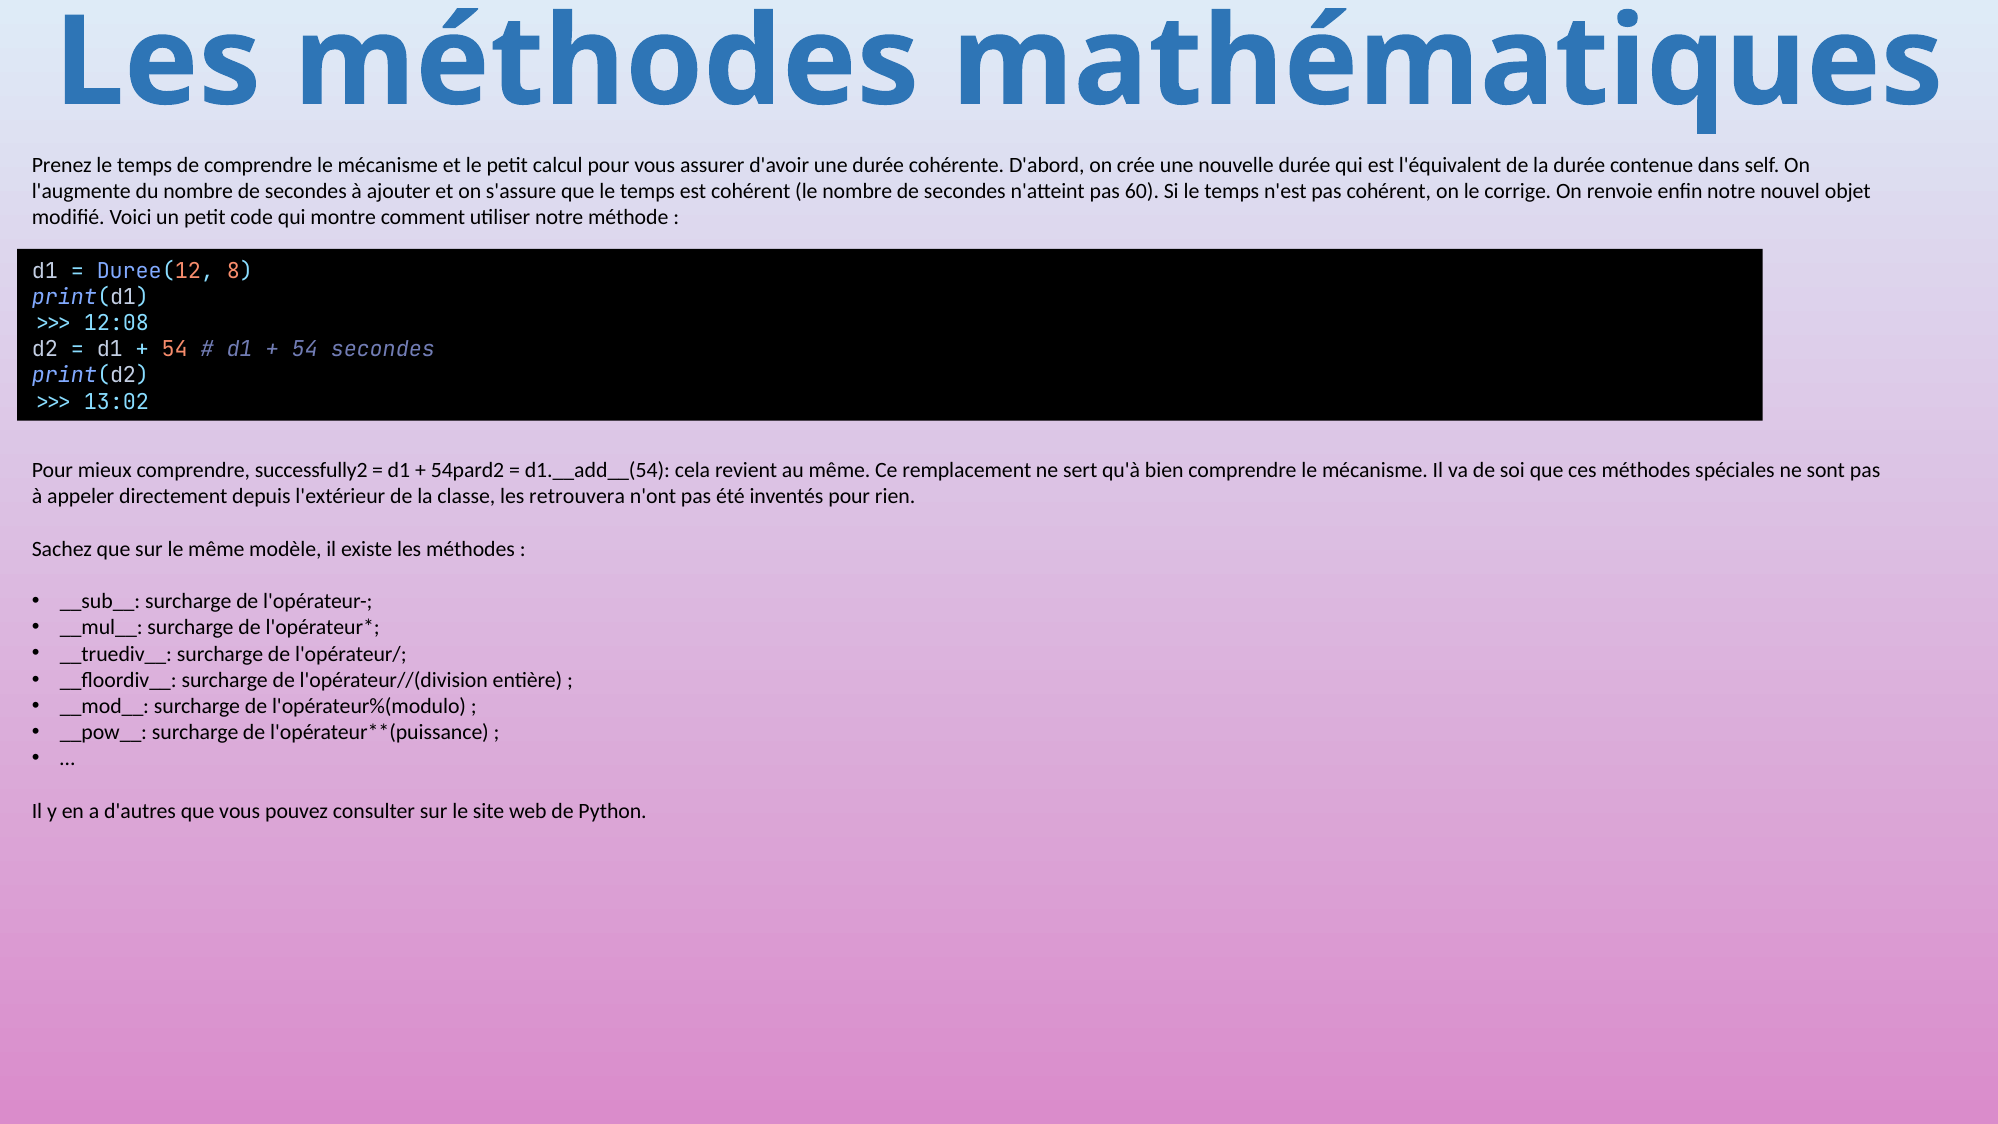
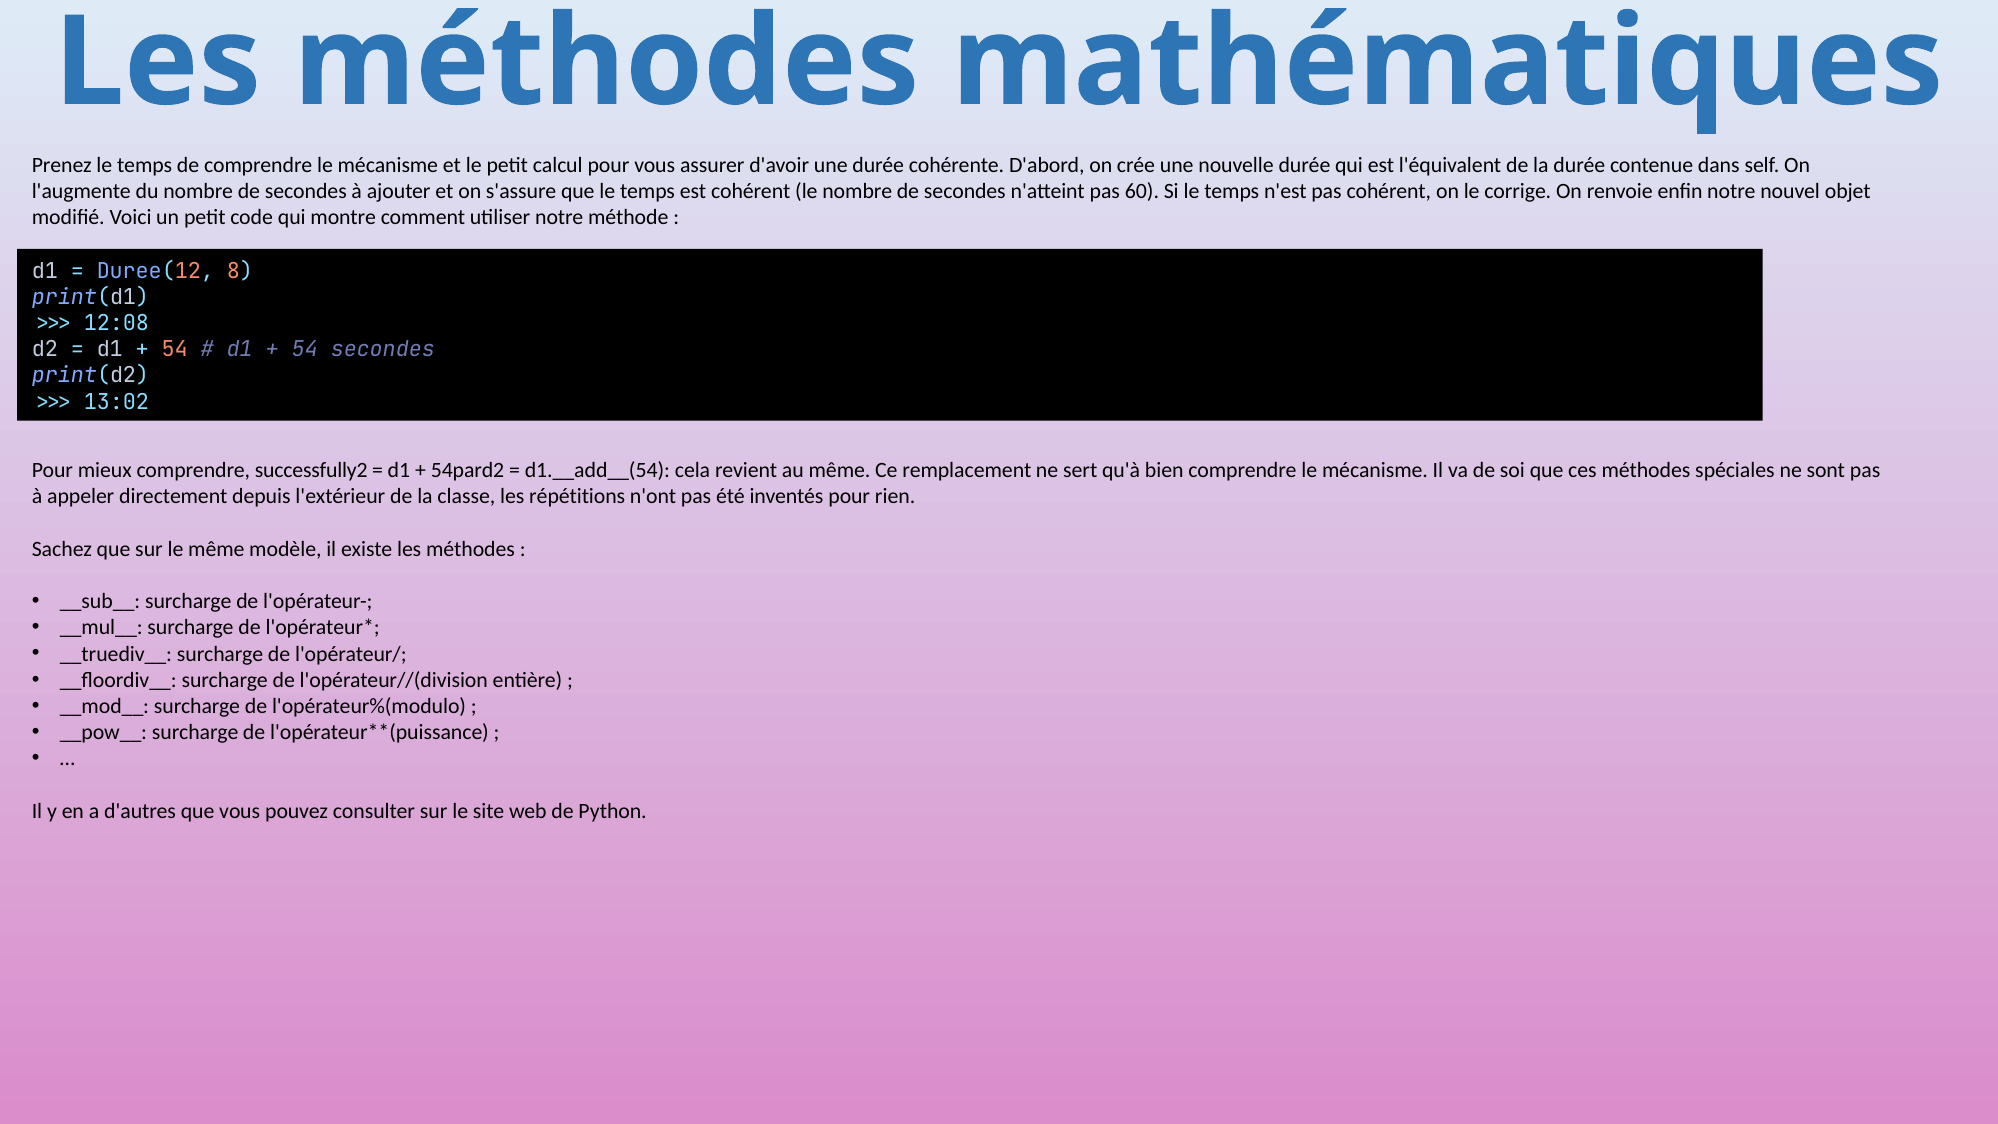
retrouvera: retrouvera -> répétitions (577, 497)
